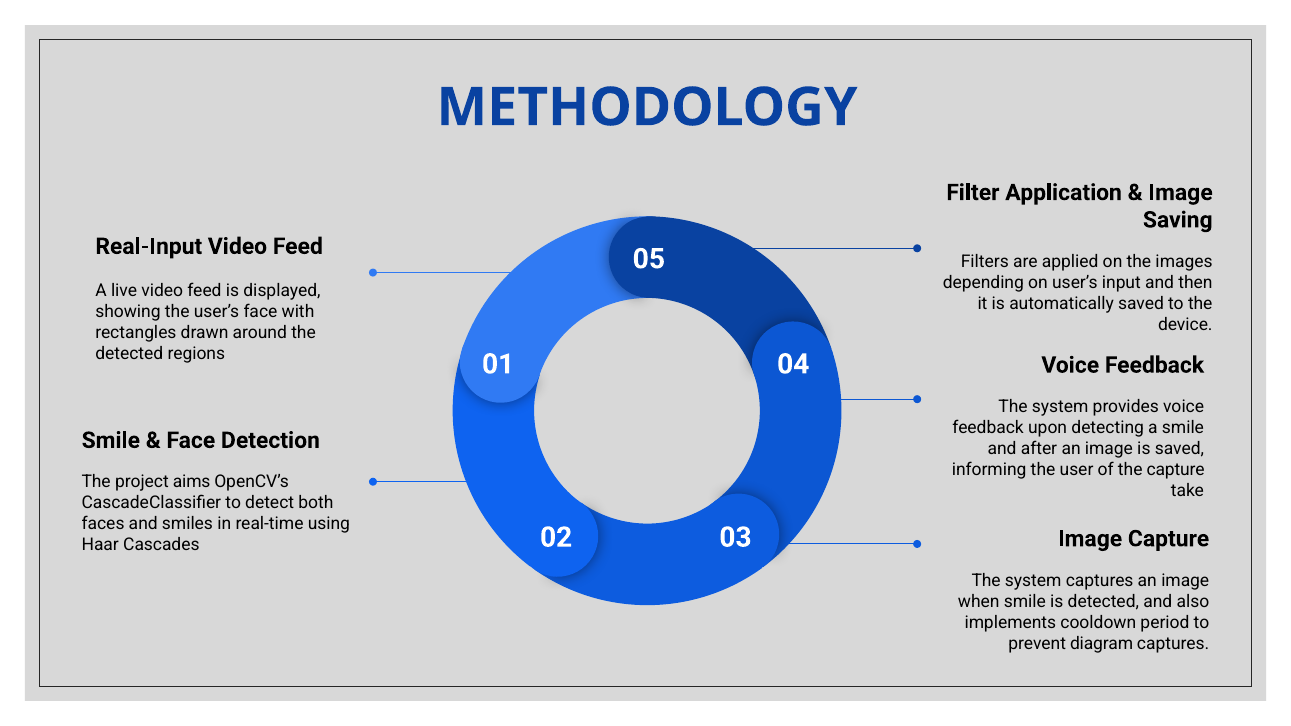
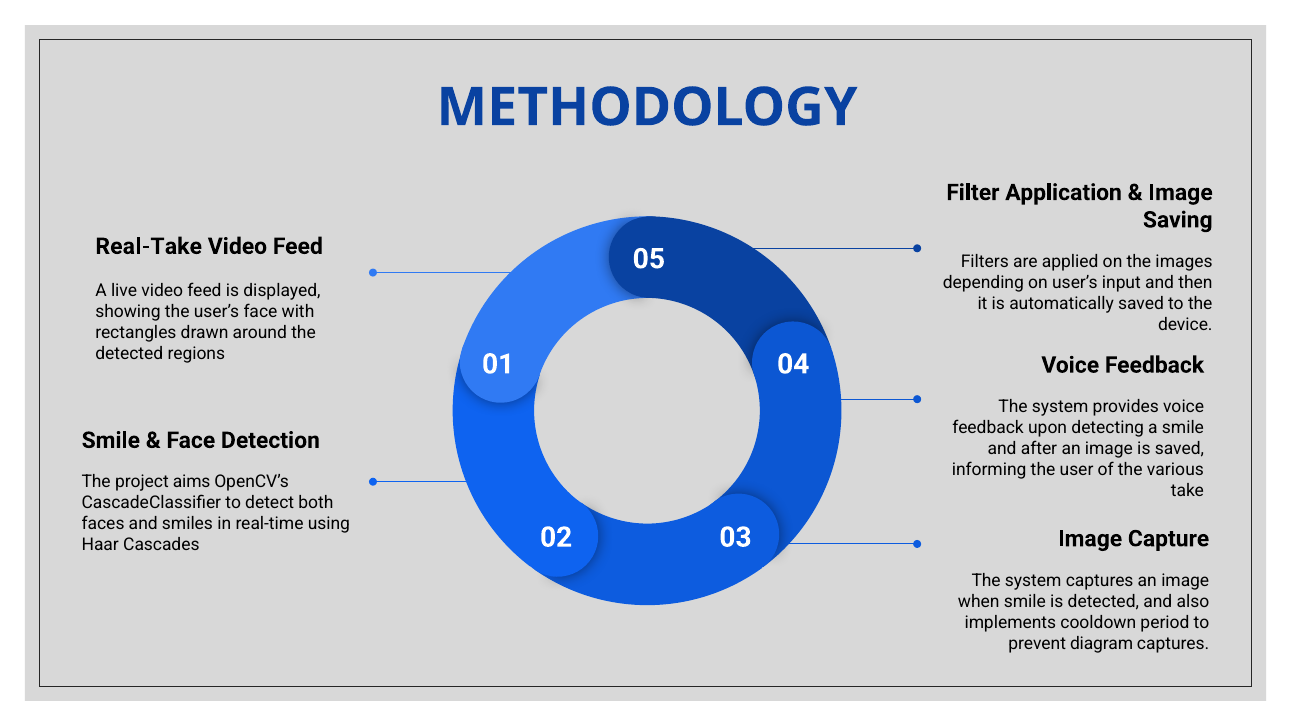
Real-Input: Real-Input -> Real-Take (149, 246)
the capture: capture -> various (1175, 470)
